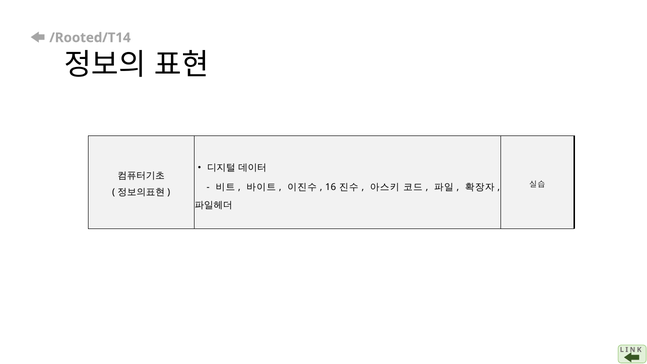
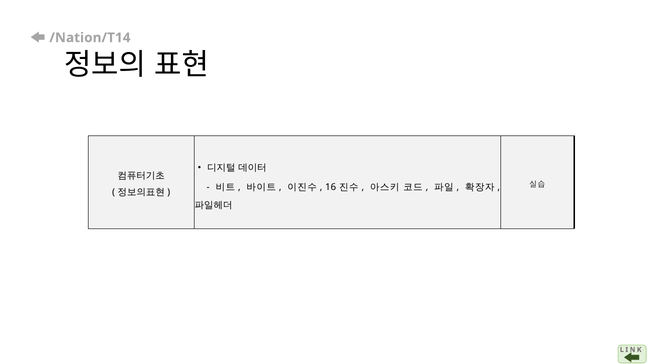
/Rooted/T14: /Rooted/T14 -> /Nation/T14 (90, 38)
